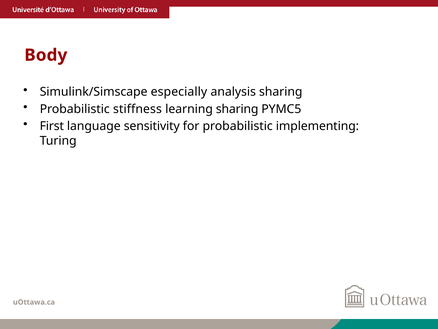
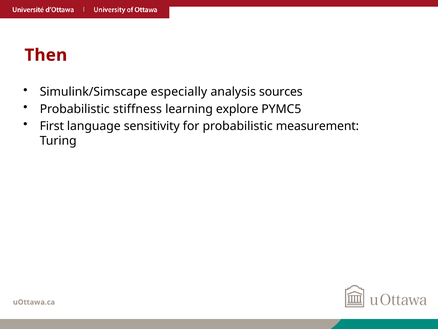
Body: Body -> Then (46, 55)
analysis sharing: sharing -> sources (281, 92)
learning sharing: sharing -> explore (237, 109)
implementing: implementing -> measurement (317, 126)
